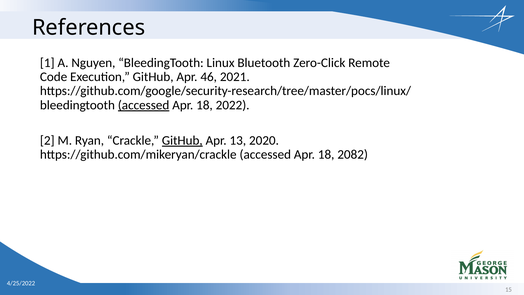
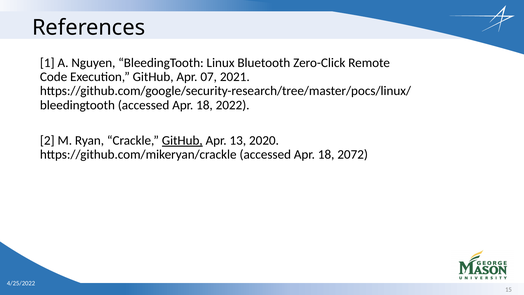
46: 46 -> 07 (209, 77)
accessed underline: present -> none (144, 105)
2082: 2082 -> 2072 (353, 155)
